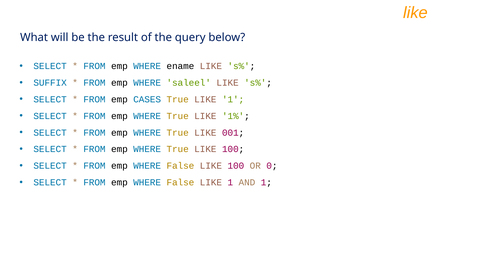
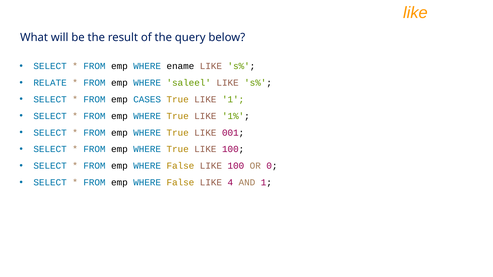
SUFFIX: SUFFIX -> RELATE (50, 83)
False LIKE 1: 1 -> 4 (230, 183)
